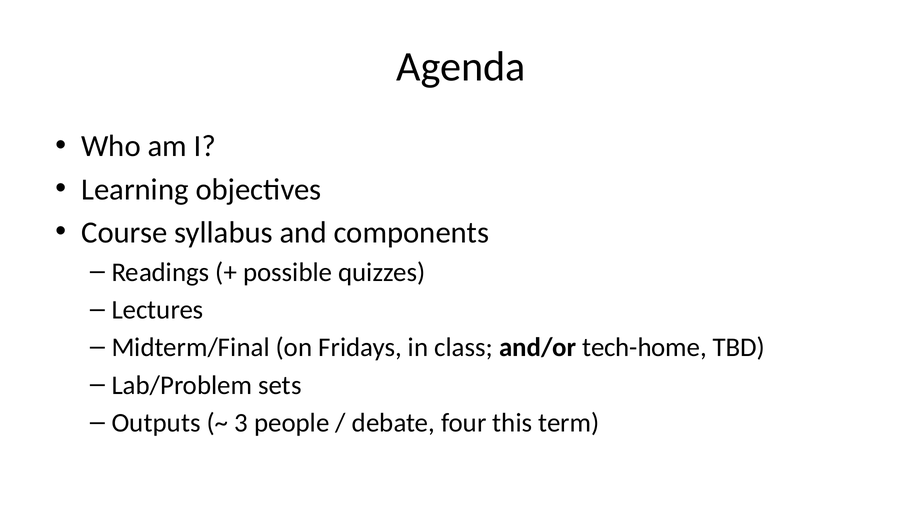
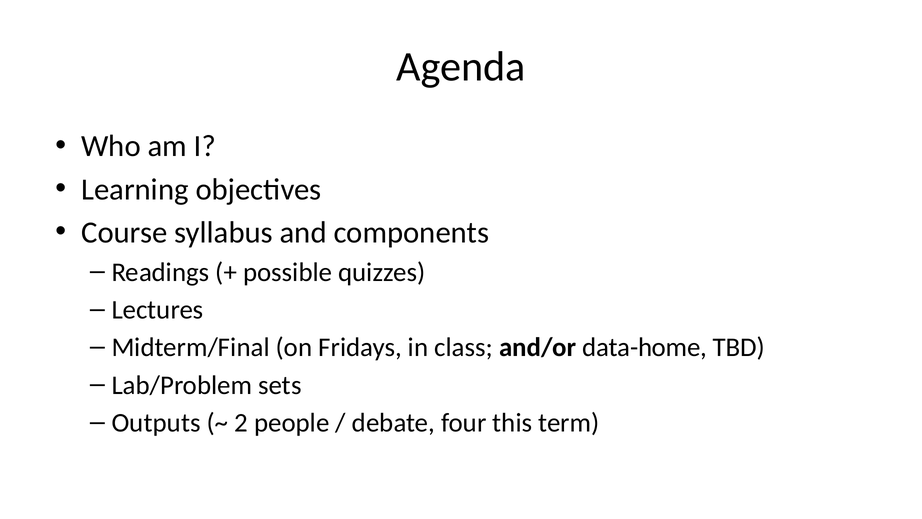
tech-home: tech-home -> data-home (645, 347)
3: 3 -> 2 (241, 423)
